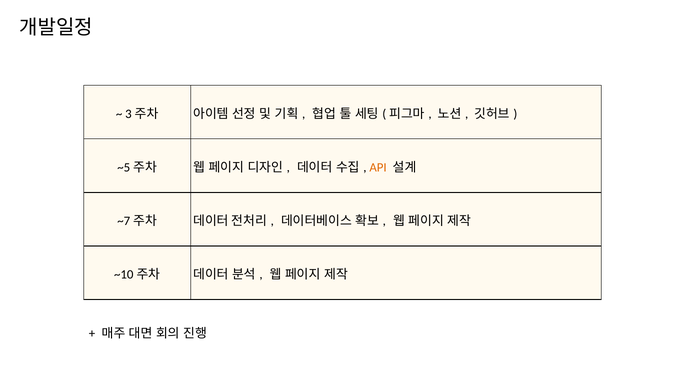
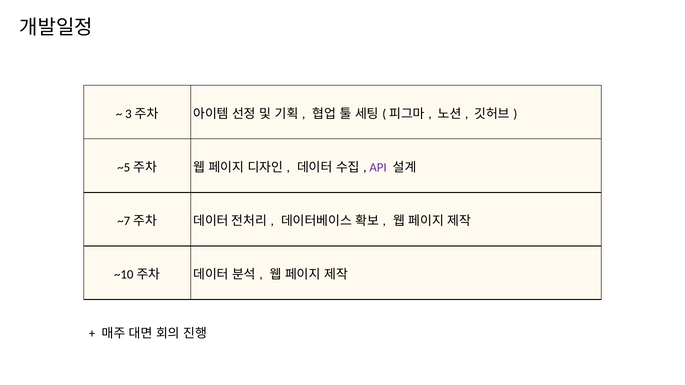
API colour: orange -> purple (378, 168)
